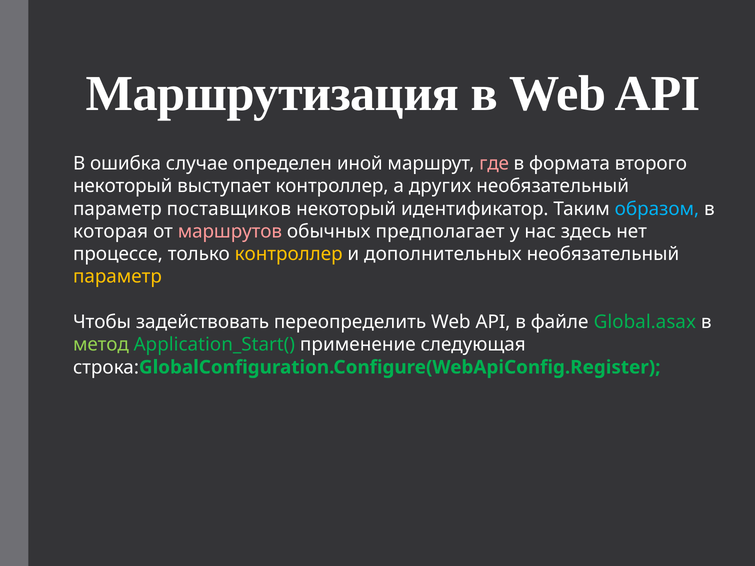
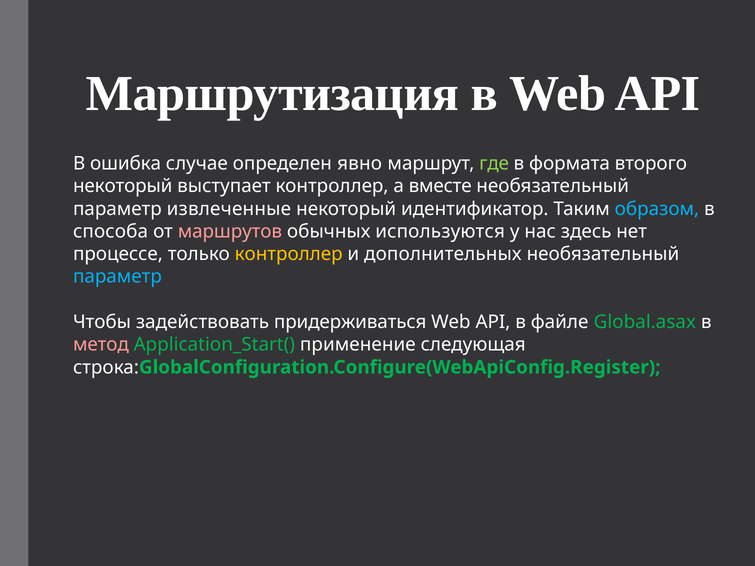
иной: иной -> явно (360, 164)
где colour: pink -> light green (494, 164)
других: других -> вместе (440, 186)
поставщиков: поставщиков -> извлеченные (229, 209)
которая: которая -> способа (111, 232)
предполагает: предполагает -> используются (440, 232)
параметр colour: yellow -> light blue (117, 277)
переопределить: переопределить -> придерживаться (350, 322)
метод colour: light green -> pink (101, 345)
